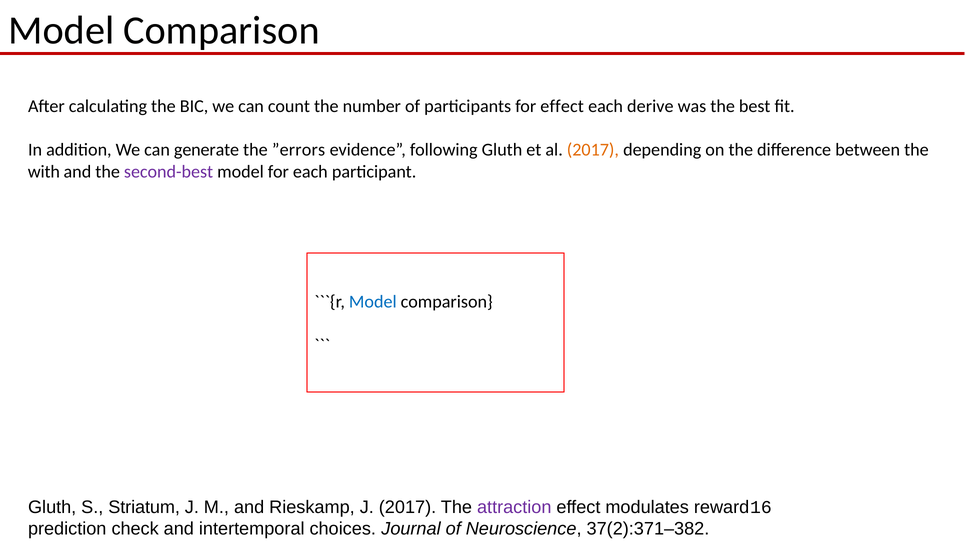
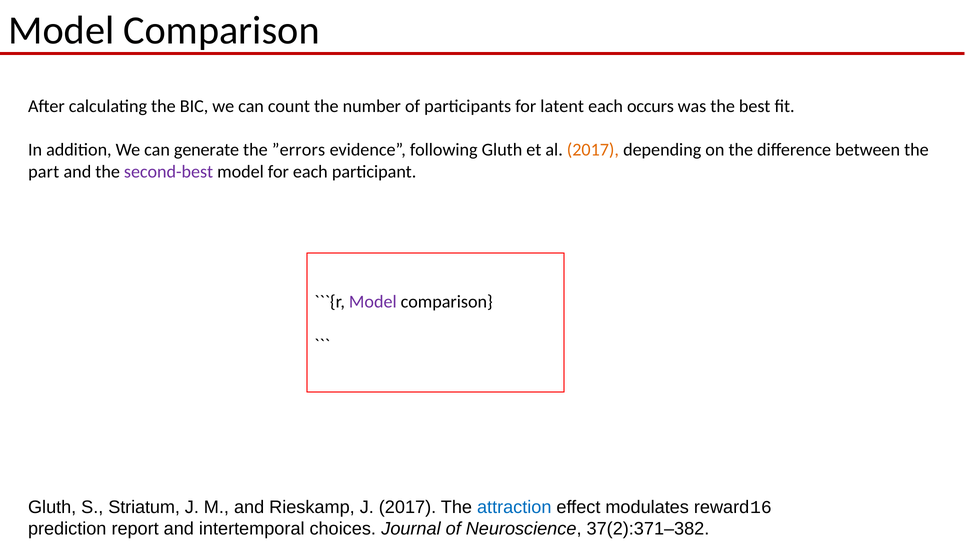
for effect: effect -> latent (562, 106)
derive: derive -> occurs (650, 106)
with: with -> part (44, 172)
Model colour: blue -> purple (373, 302)
attraction colour: purple -> blue (514, 508)
check: check -> report (135, 529)
